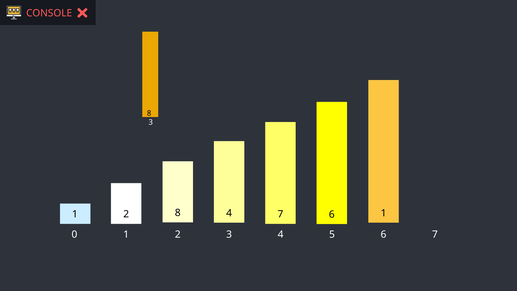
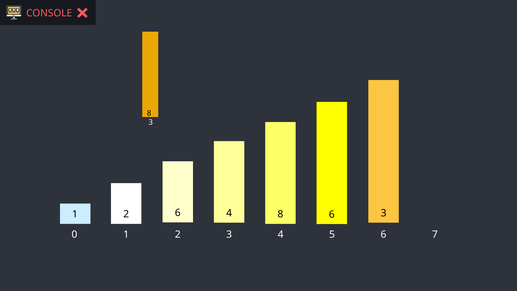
2 8: 8 -> 6 (178, 213)
4 7: 7 -> 8 (280, 214)
6 1: 1 -> 3 (384, 213)
